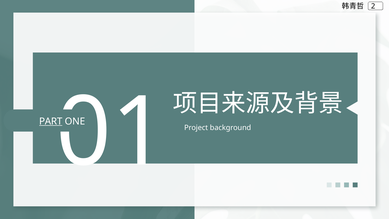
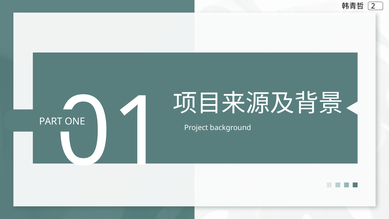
PART underline: present -> none (51, 121)
